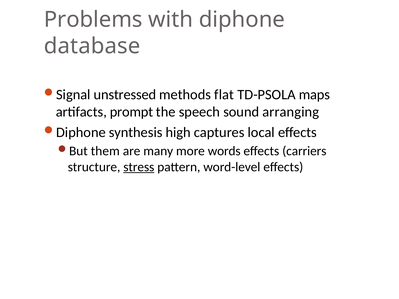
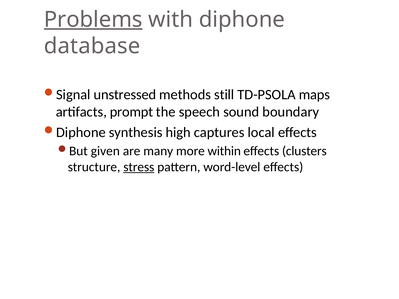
Problems underline: none -> present (93, 20)
flat: flat -> still (224, 95)
arranging: arranging -> boundary (291, 112)
them: them -> given (105, 151)
words: words -> within (224, 151)
carriers: carriers -> clusters (304, 151)
